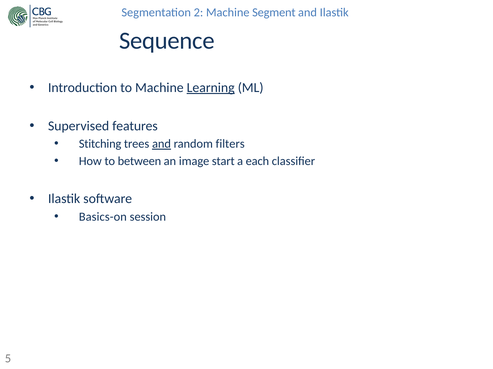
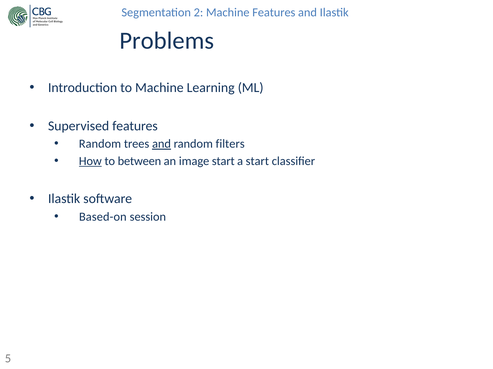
Machine Segment: Segment -> Features (274, 12)
Sequence: Sequence -> Problems (167, 41)
Learning underline: present -> none (211, 88)
Stitching: Stitching -> Random (100, 144)
How underline: none -> present (90, 161)
a each: each -> start (257, 161)
Basics-on: Basics-on -> Based-on (103, 217)
